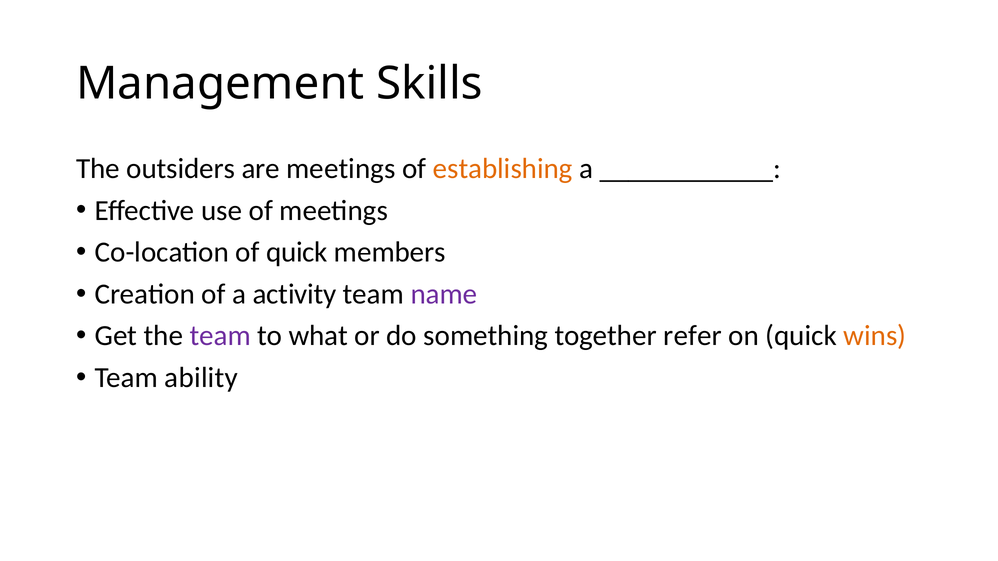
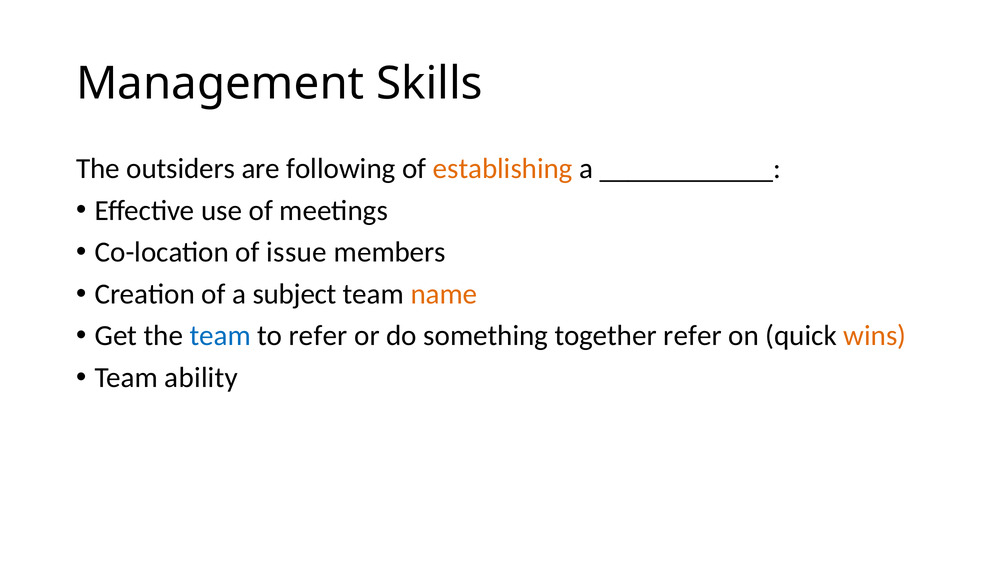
are meetings: meetings -> following (341, 169)
of quick: quick -> issue (297, 252)
activity: activity -> subject (295, 294)
name colour: purple -> orange (444, 294)
team colour: purple -> blue (220, 336)
to what: what -> refer (318, 336)
